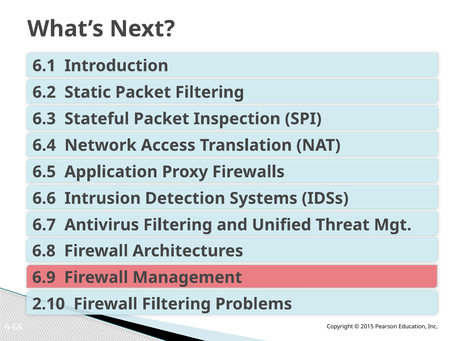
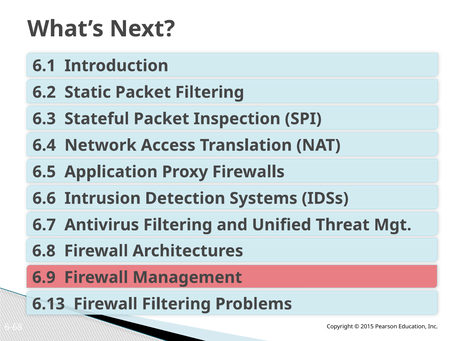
2.10: 2.10 -> 6.13 (49, 304)
